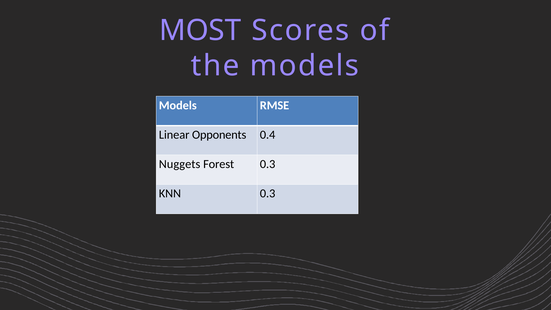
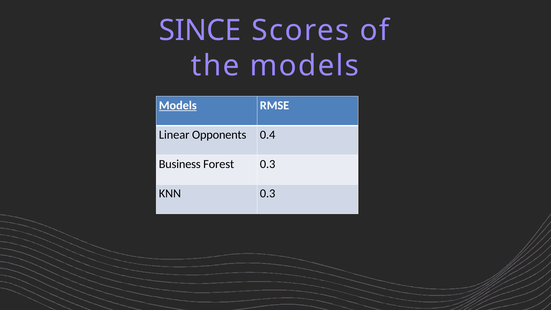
MOST: MOST -> SINCE (200, 30)
Models underline: none -> present (178, 105)
Nuggets: Nuggets -> Business (180, 164)
